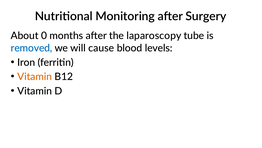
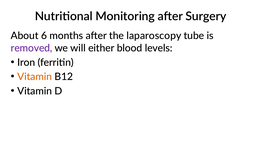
0: 0 -> 6 (44, 36)
removed colour: blue -> purple (32, 48)
cause: cause -> either (101, 48)
